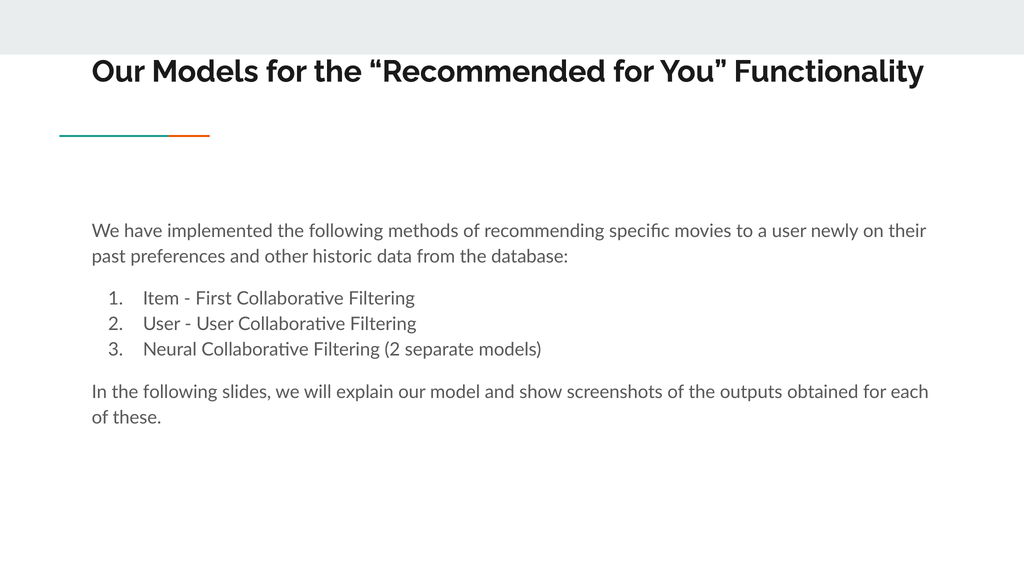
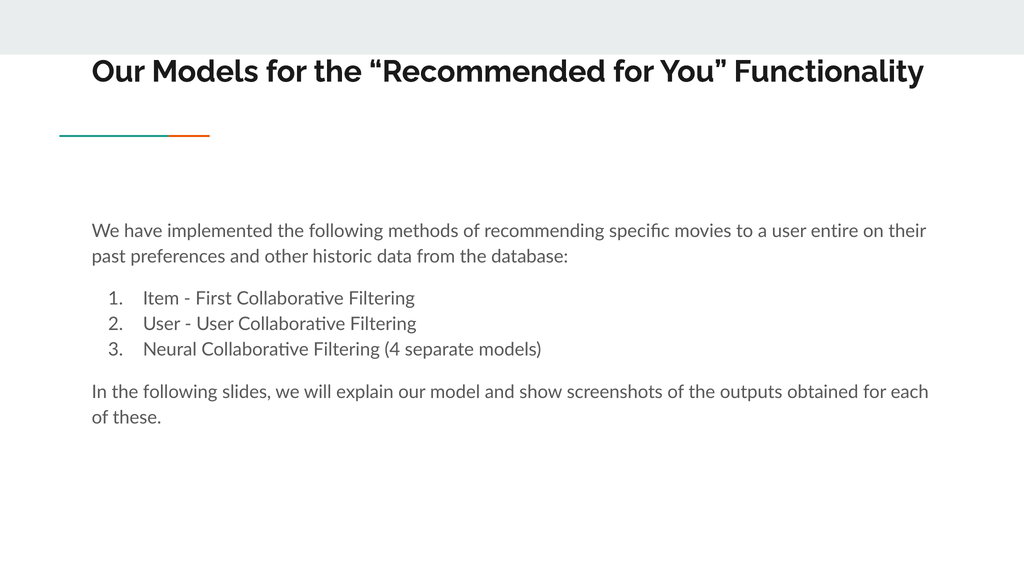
newly: newly -> entire (835, 231)
Neural Collaborative Filtering 2: 2 -> 4 (392, 350)
